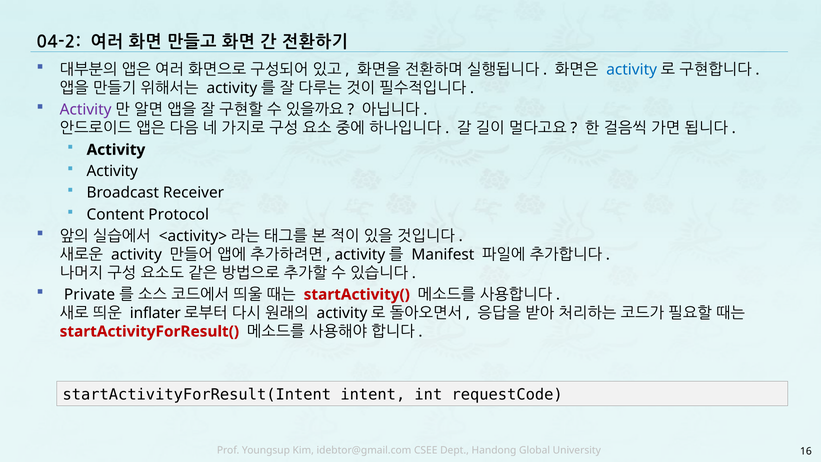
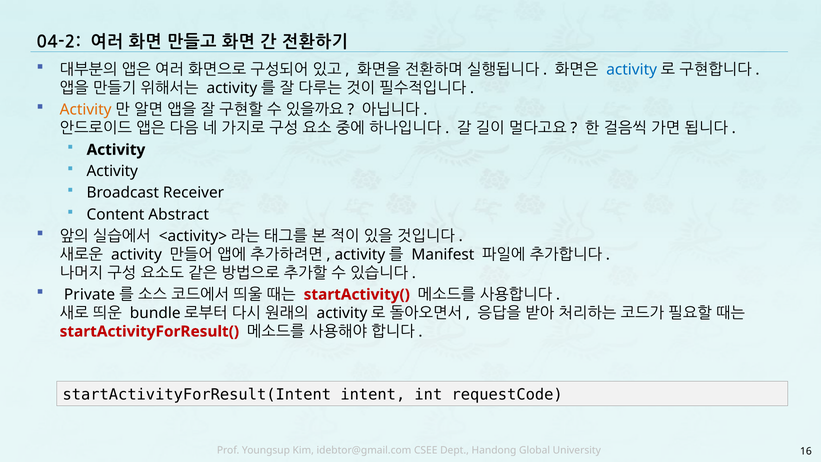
Activity colour: purple -> orange (86, 110)
Protocol: Protocol -> Abstract (179, 214)
inflater: inflater -> bundle (155, 313)
